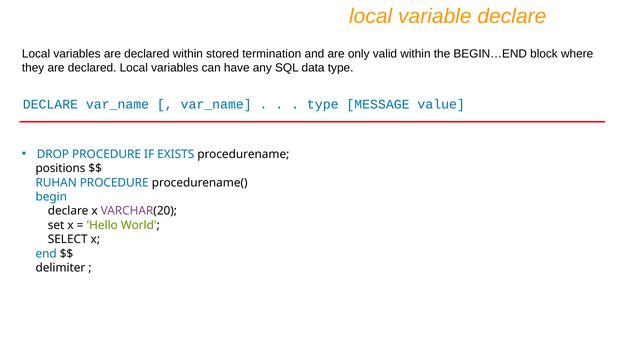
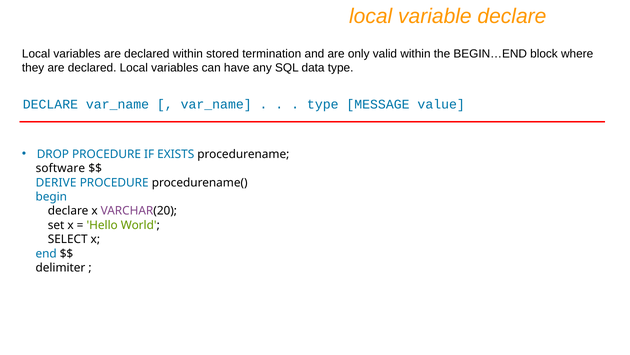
positions: positions -> software (60, 168)
RUHAN: RUHAN -> DERIVE (56, 182)
